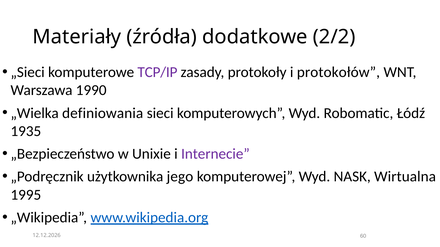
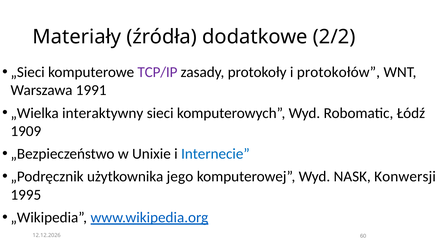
1990: 1990 -> 1991 (91, 90)
definiowania: definiowania -> interaktywny (103, 113)
1935: 1935 -> 1909 (26, 131)
Internecie colour: purple -> blue (215, 154)
Wirtualna: Wirtualna -> Konwersji (405, 177)
